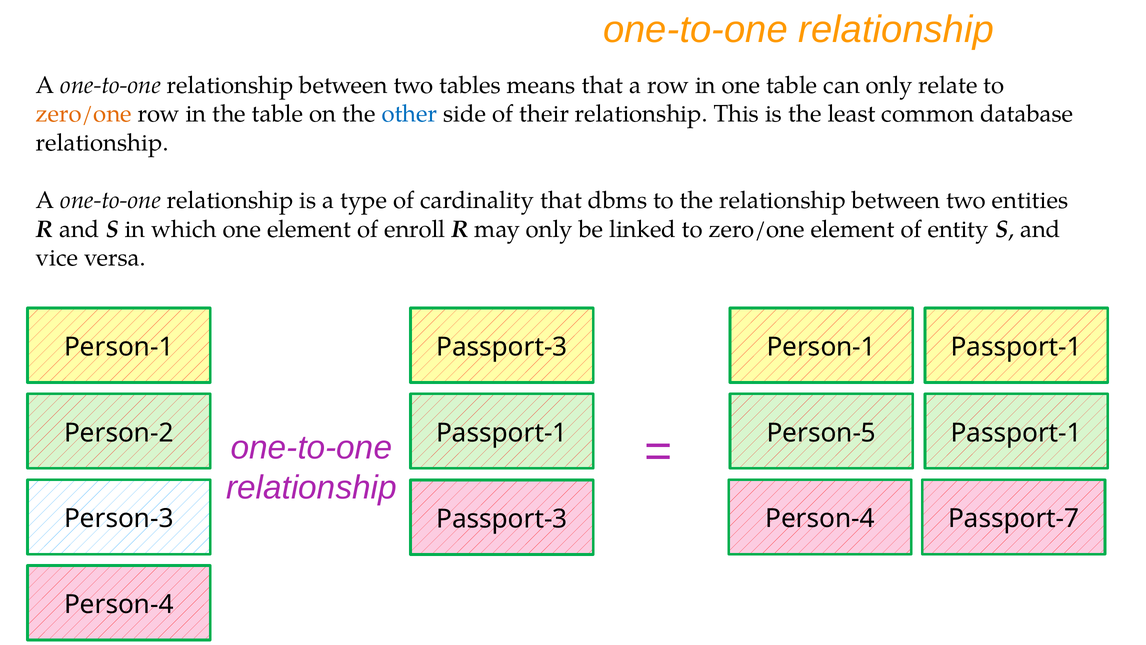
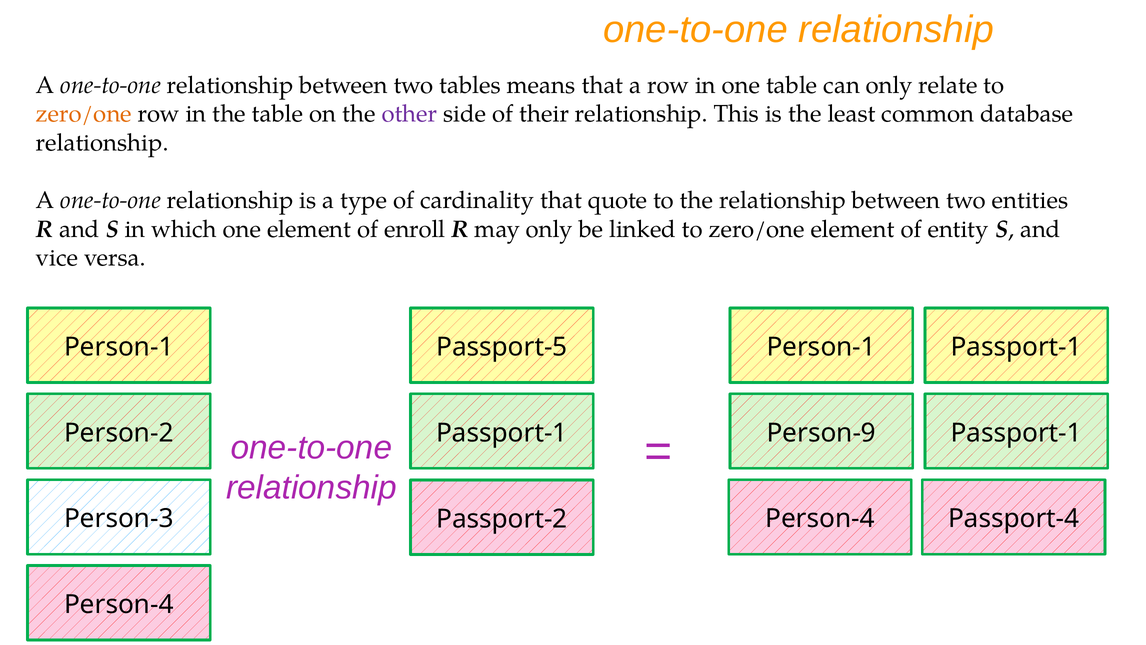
other colour: blue -> purple (409, 114)
dbms: dbms -> quote (618, 200)
Person-1 Passport-3: Passport-3 -> Passport-5 (502, 347)
Person-5: Person-5 -> Person-9 (821, 433)
Person-3 Passport-3: Passport-3 -> Passport-2 (502, 519)
Passport-7: Passport-7 -> Passport-4 (1014, 518)
